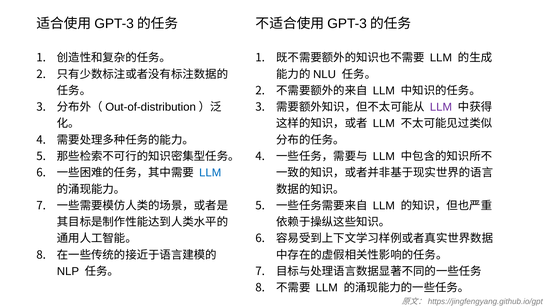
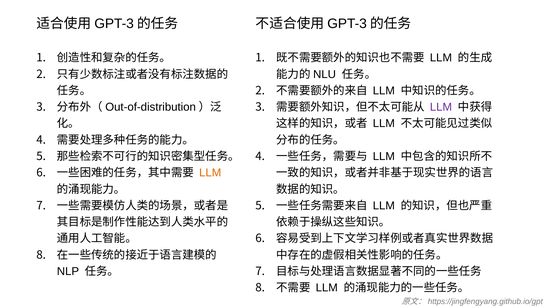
LLM colour: blue -> orange (210, 173)
